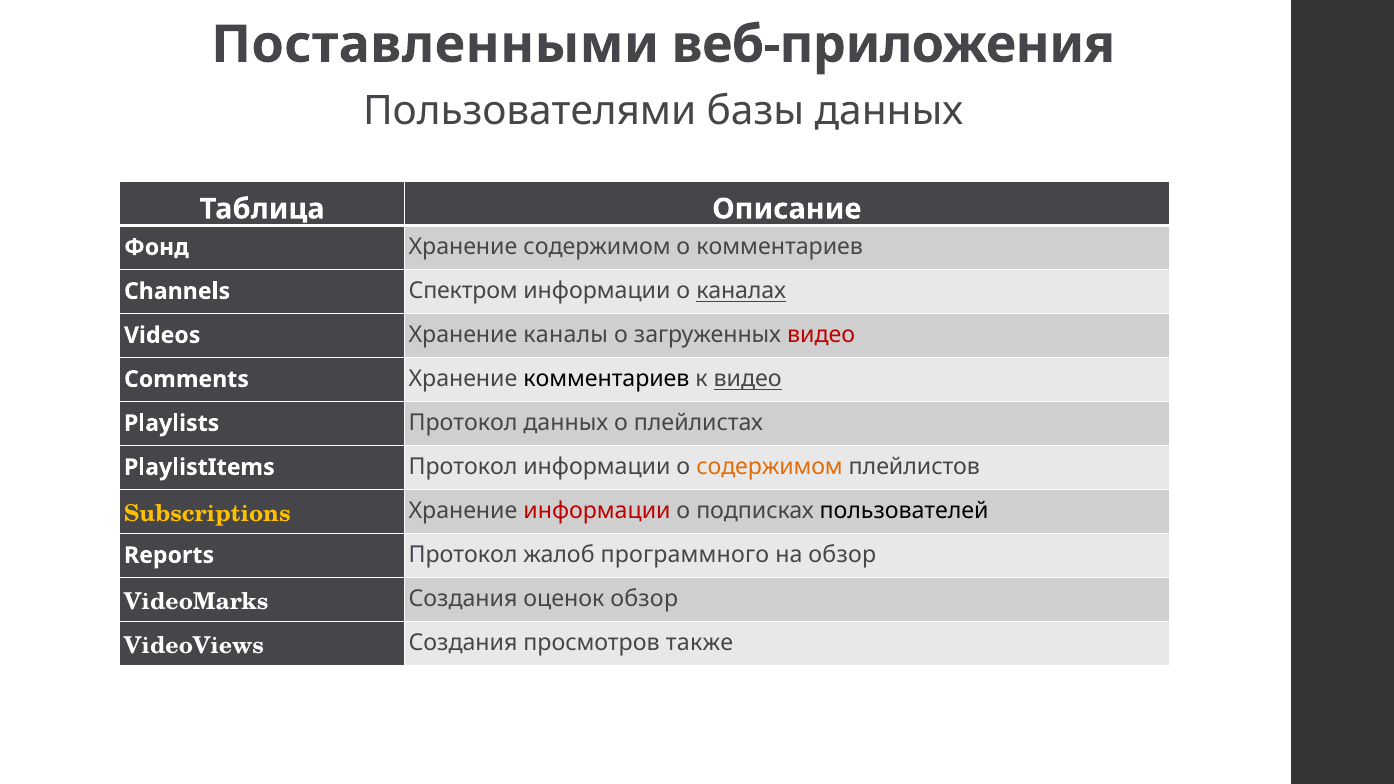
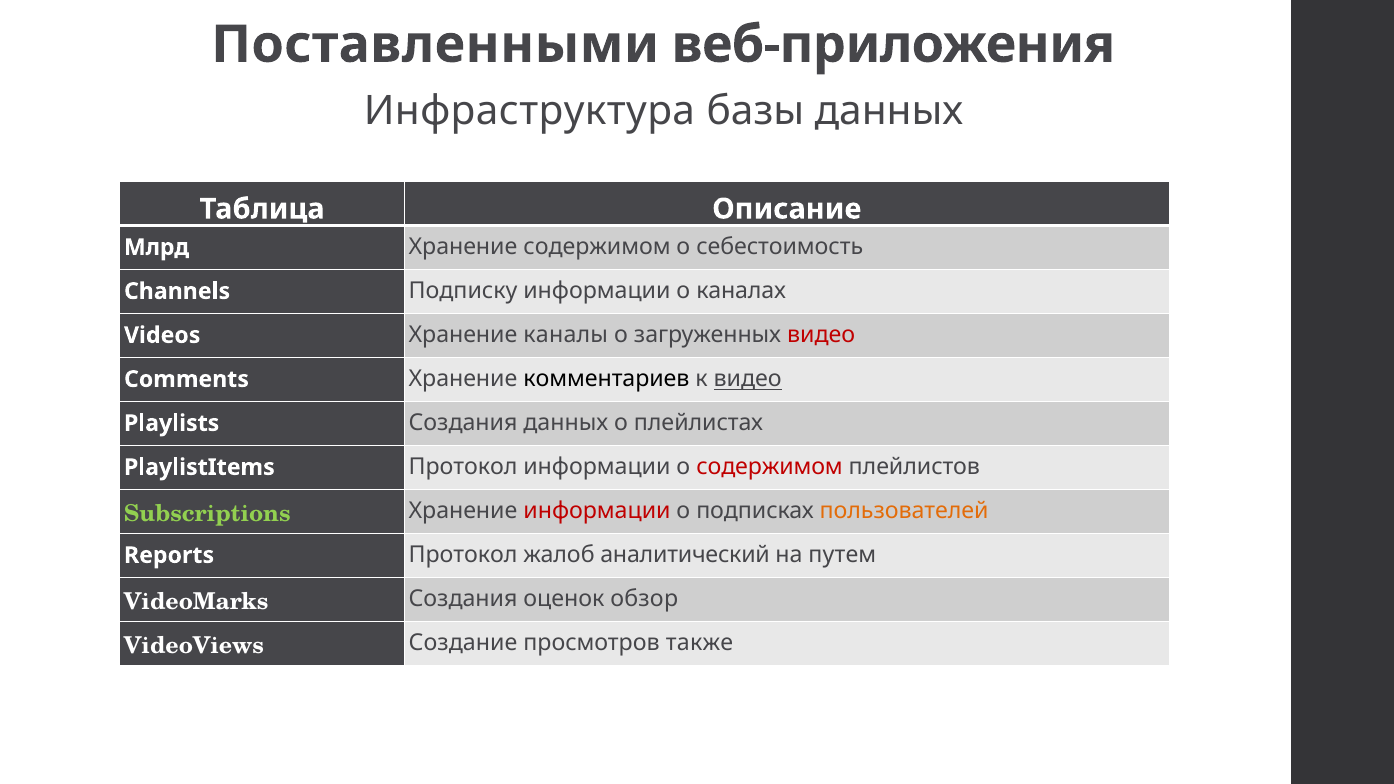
Пользователями: Пользователями -> Инфраструктура (529, 111)
Фонд: Фонд -> Млрд (157, 247)
о комментариев: комментариев -> себестоимость (780, 247)
Спектром: Спектром -> Подписку (463, 291)
каналах underline: present -> none (741, 291)
Playlists Протокол: Протокол -> Создания (463, 423)
содержимом colour: orange -> red (770, 467)
Subscriptions colour: yellow -> light green (207, 514)
пользователей colour: black -> orange (904, 511)
программного: программного -> аналитический (685, 555)
на обзор: обзор -> путем (842, 555)
VideoViews Создания: Создания -> Создание (463, 643)
